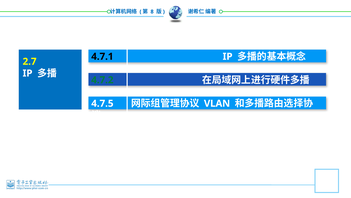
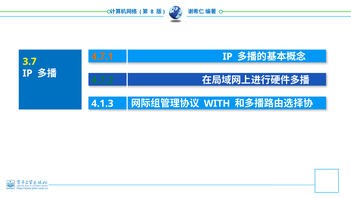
4.7.1 colour: black -> orange (102, 56)
2.7: 2.7 -> 3.7 (30, 61)
4.7.5: 4.7.5 -> 4.1.3 (102, 103)
VLAN: VLAN -> WITH (217, 103)
